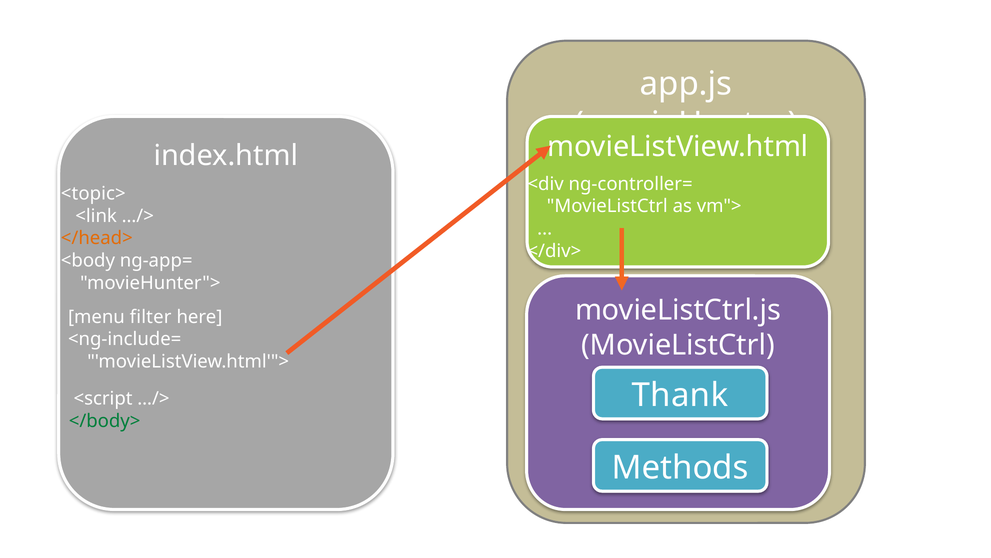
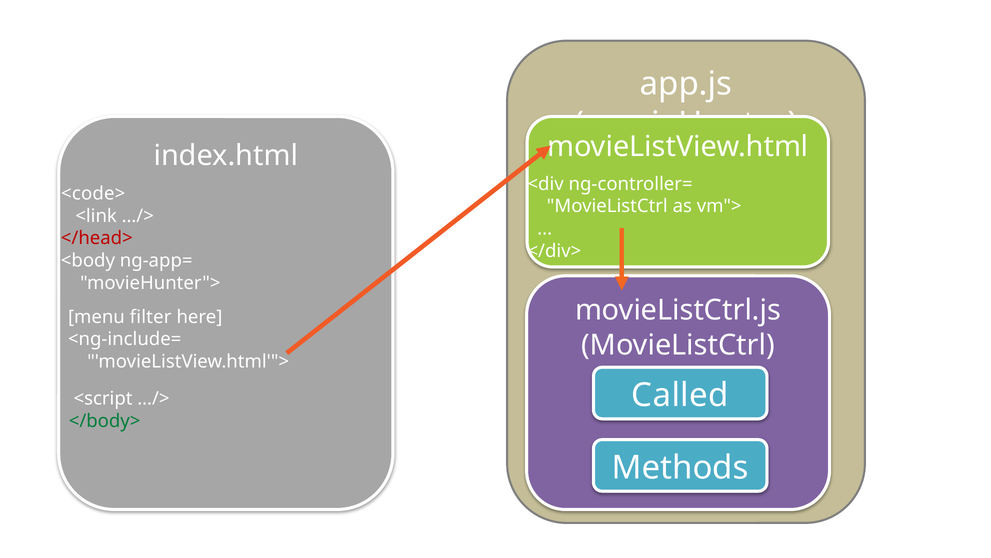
<topic>: <topic> -> <code> (93, 193)
</head> colour: orange -> red (97, 238)
Thank: Thank -> Called (680, 395)
